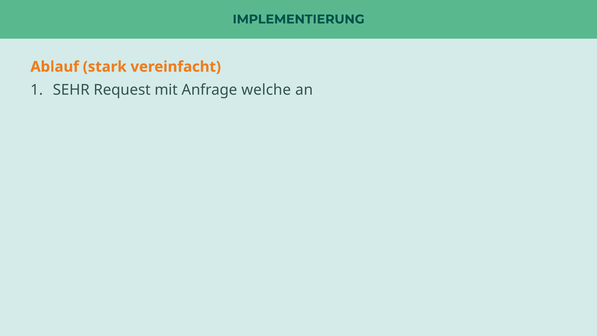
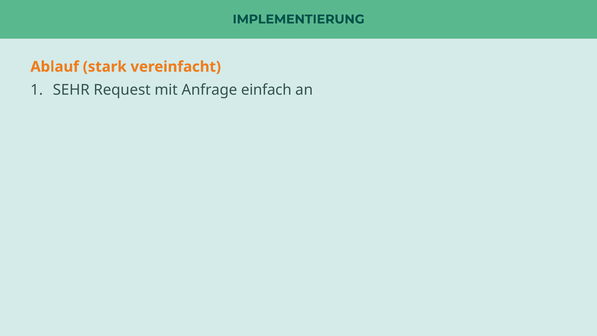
welche: welche -> einfach (266, 90)
